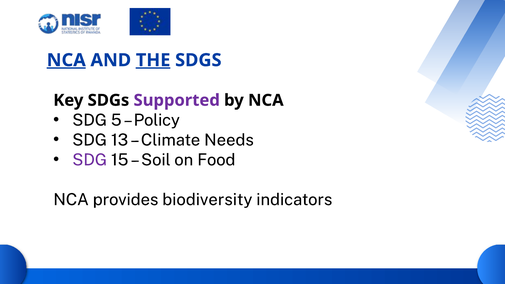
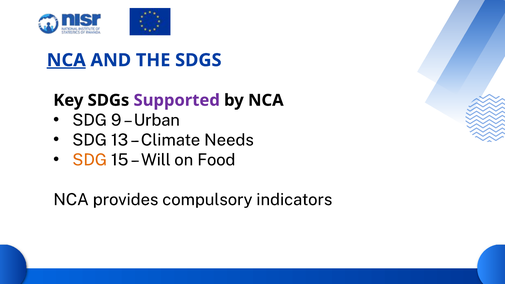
THE underline: present -> none (153, 60)
5: 5 -> 9 (116, 120)
Policy: Policy -> Urban (157, 120)
SDG colour: purple -> orange (90, 160)
Soil: Soil -> Will (156, 160)
biodiversity: biodiversity -> compulsory (207, 200)
